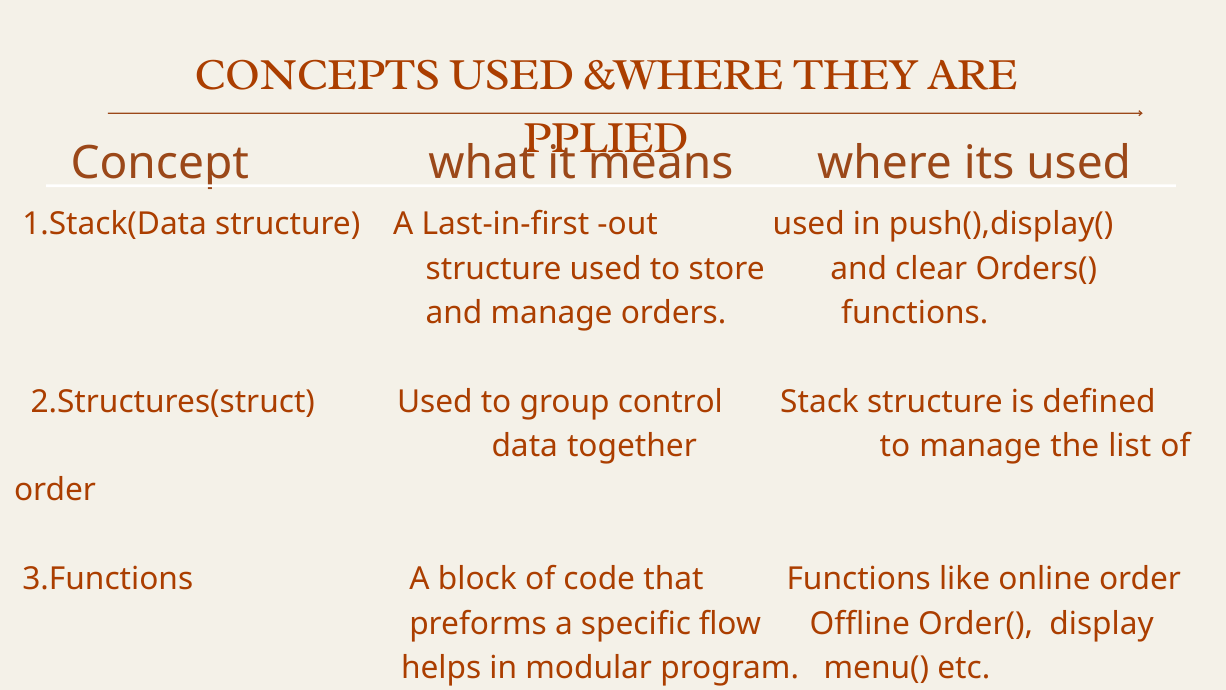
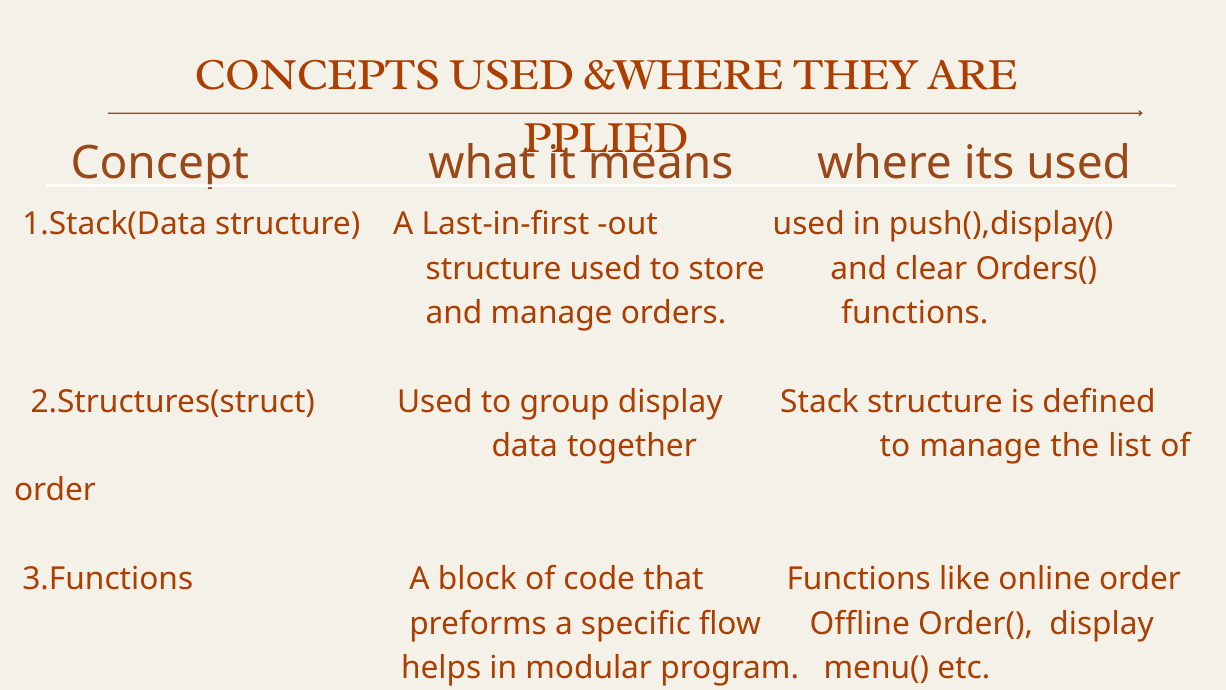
group control: control -> display (670, 401)
